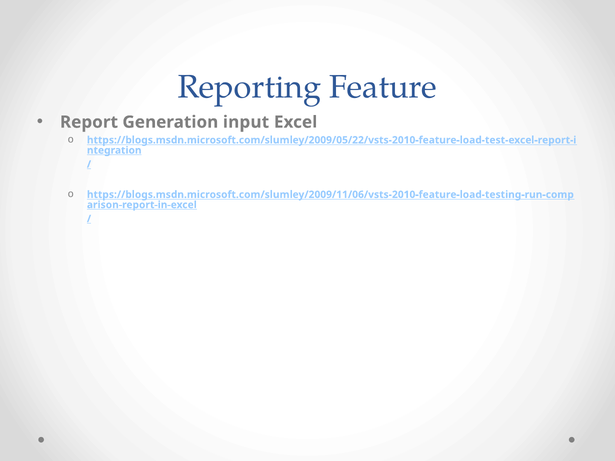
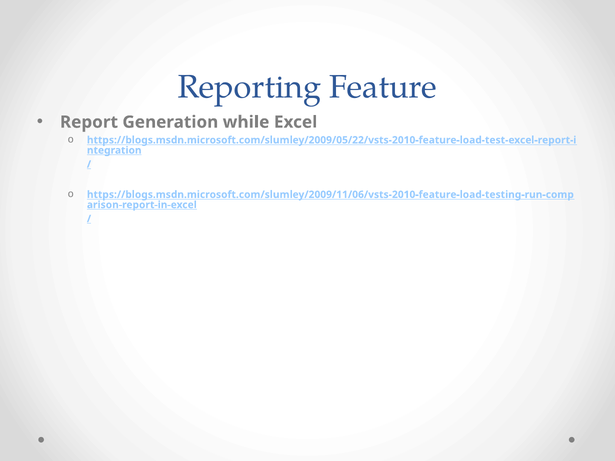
input: input -> while (246, 122)
